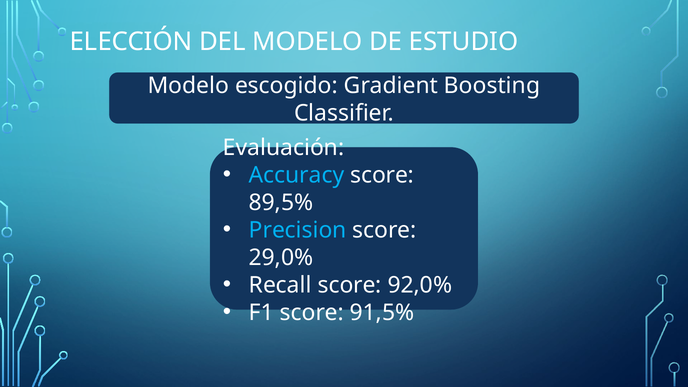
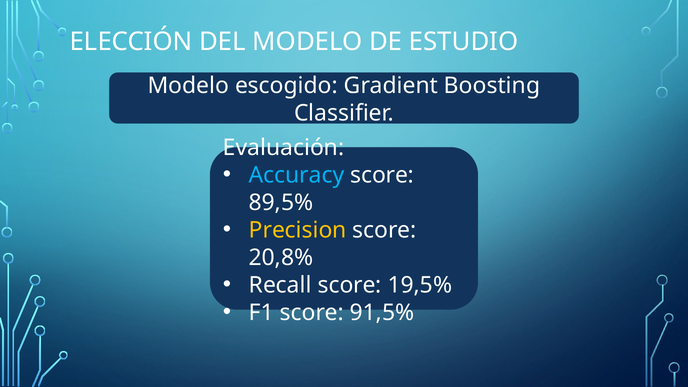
Precision colour: light blue -> yellow (298, 230)
29,0%: 29,0% -> 20,8% (281, 258)
92,0%: 92,0% -> 19,5% (420, 285)
